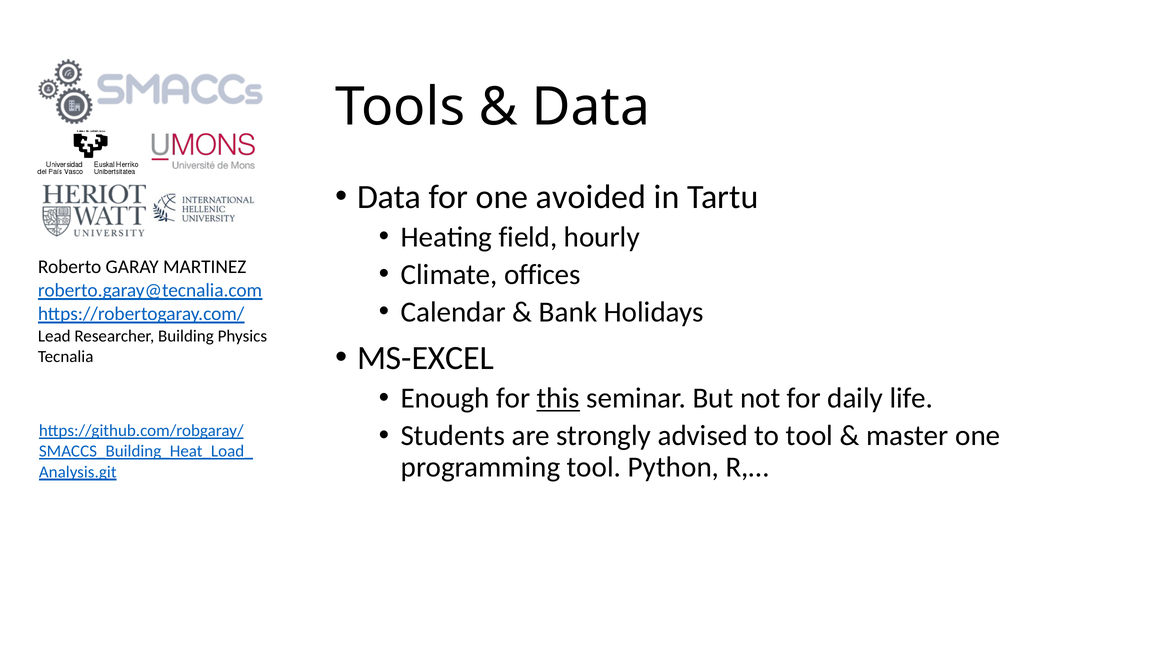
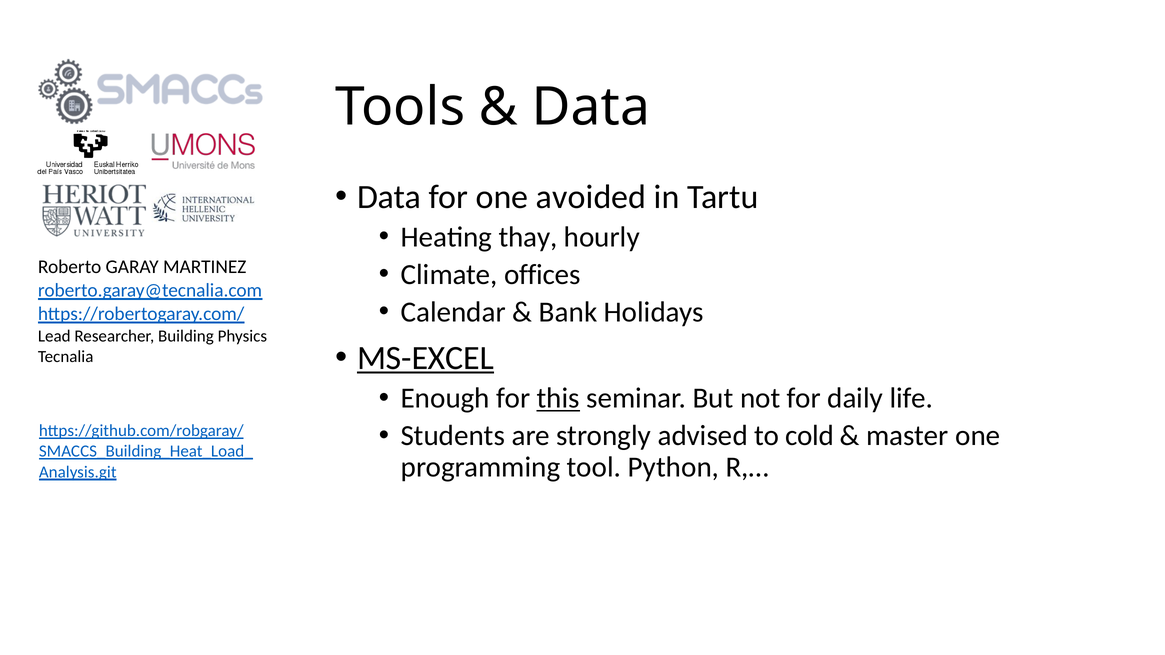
field: field -> thay (528, 237)
MS-EXCEL underline: none -> present (426, 358)
to tool: tool -> cold (810, 436)
